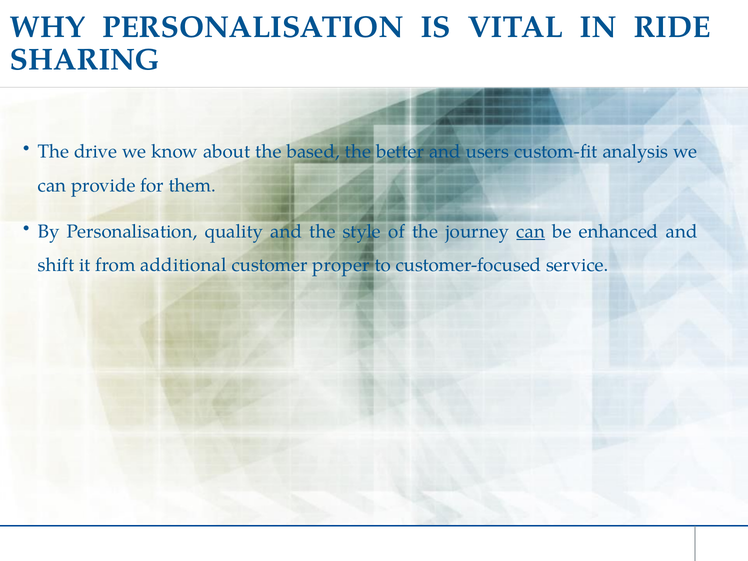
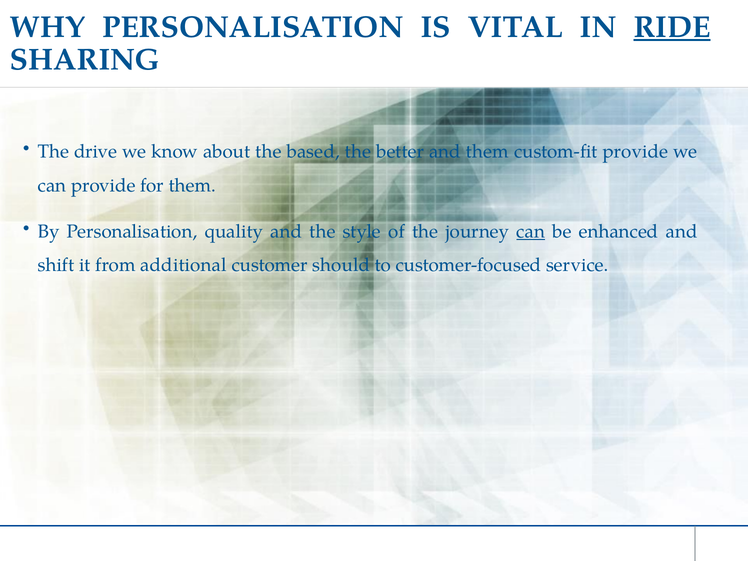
RIDE underline: none -> present (672, 27)
and users: users -> them (487, 152)
custom-fit analysis: analysis -> provide (635, 152)
proper: proper -> should (341, 265)
